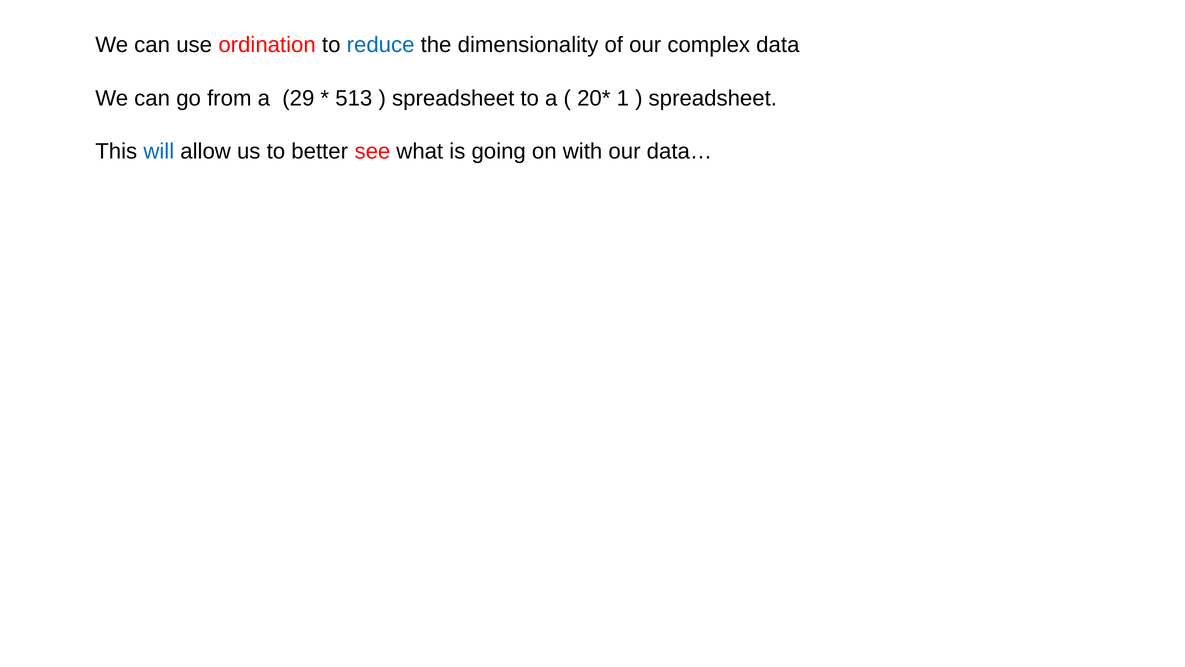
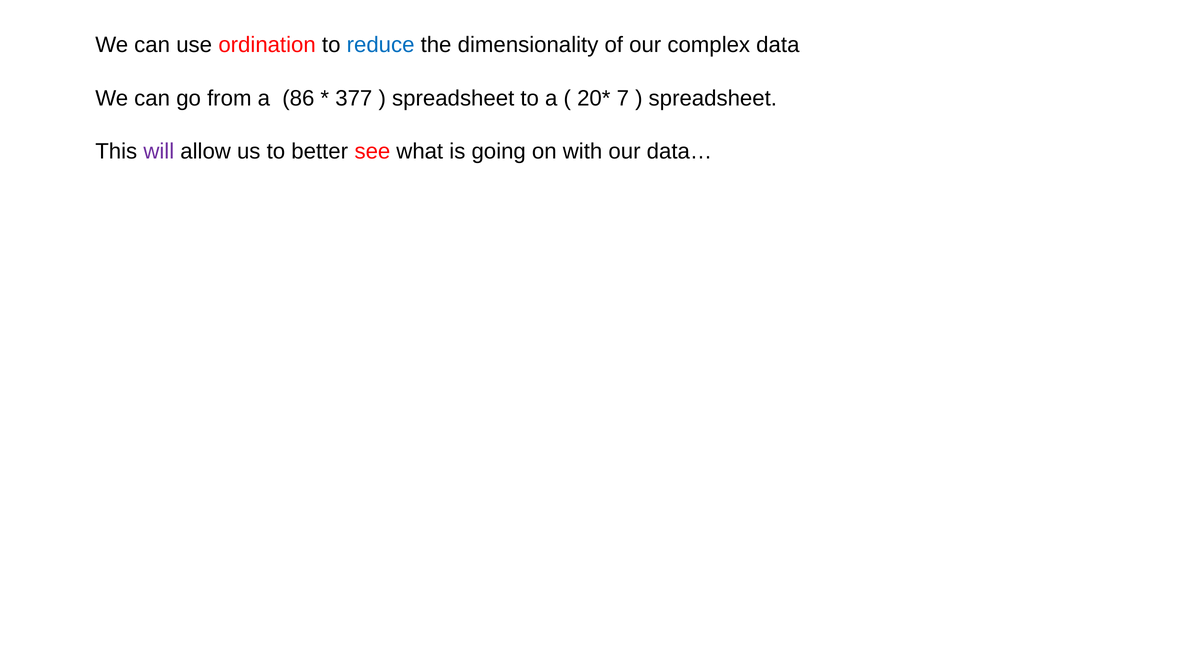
29: 29 -> 86 (298, 98)
513: 513 -> 377 (354, 98)
1: 1 -> 7 (623, 98)
will colour: blue -> purple (159, 151)
